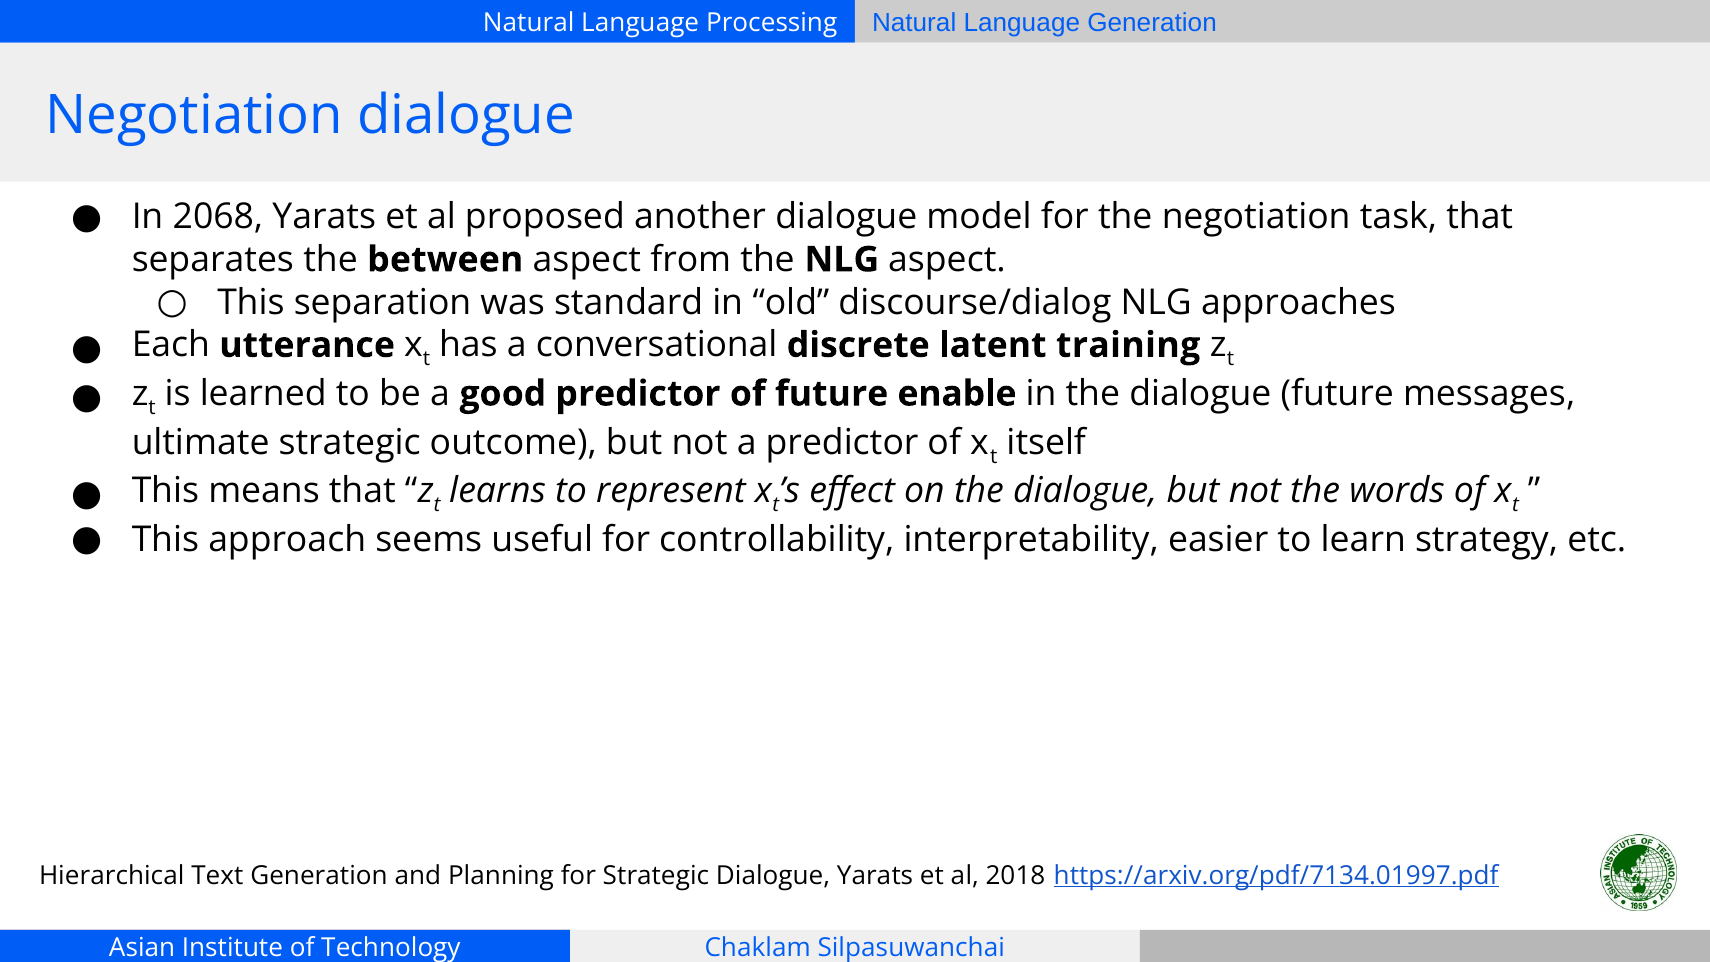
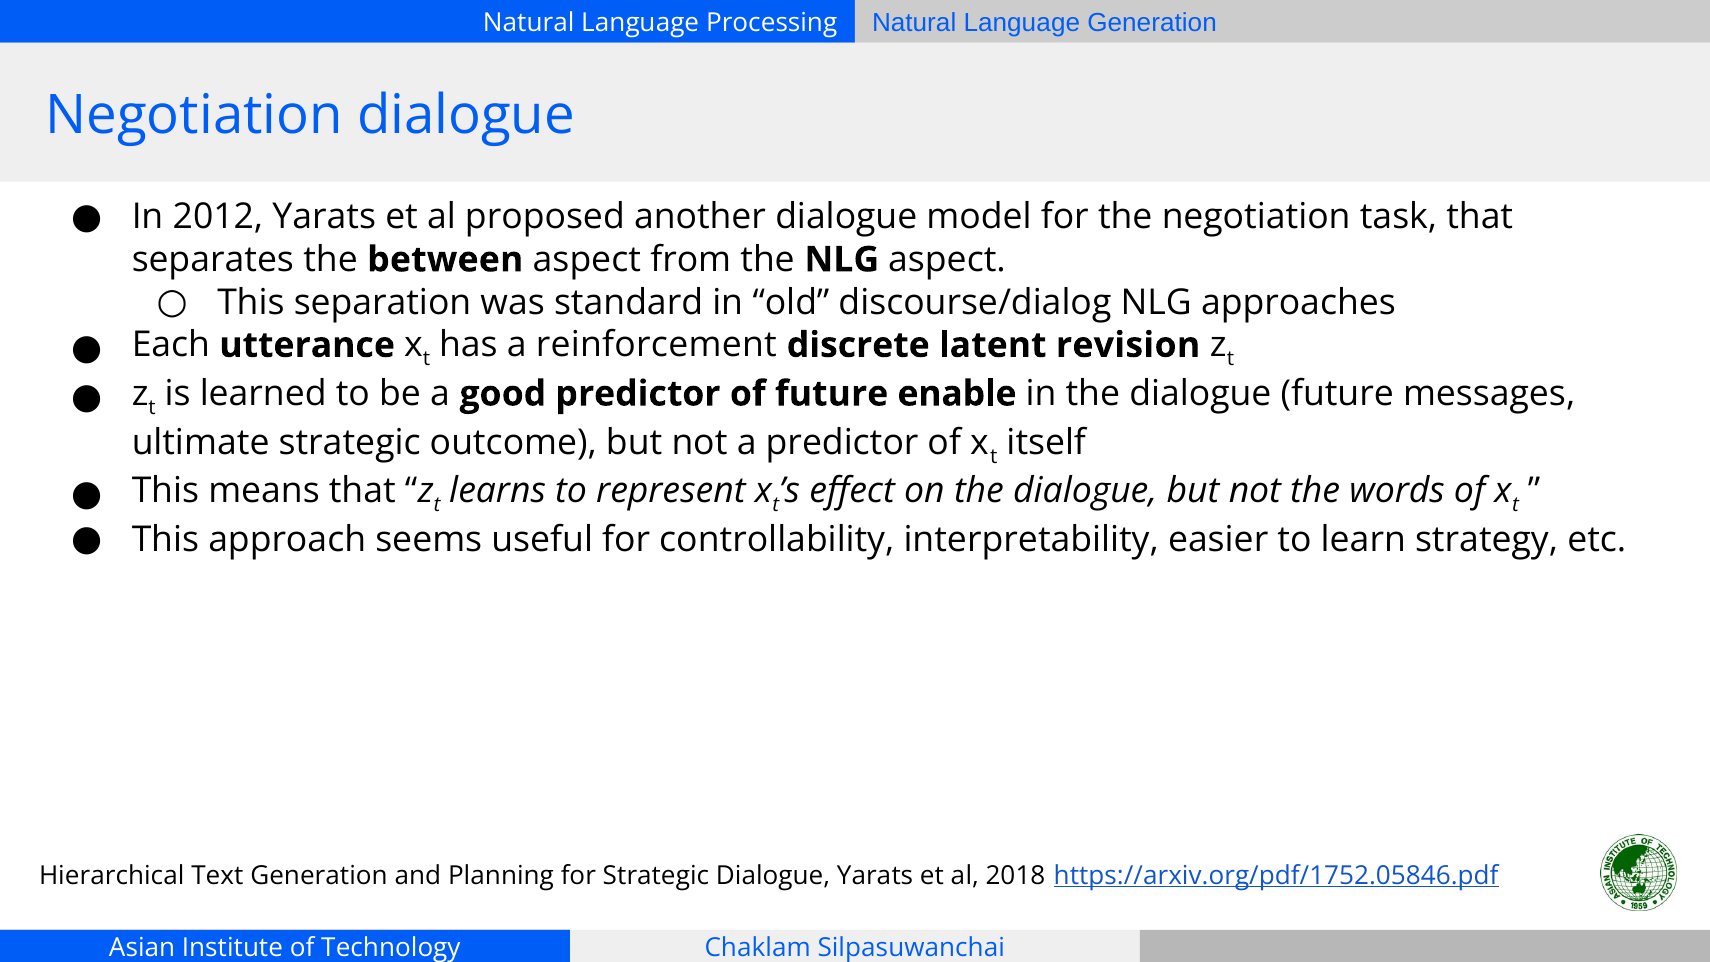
2068: 2068 -> 2012 (218, 217)
conversational: conversational -> reinforcement (656, 345)
training: training -> revision (1128, 345)
https://arxiv.org/pdf/7134.01997.pdf: https://arxiv.org/pdf/7134.01997.pdf -> https://arxiv.org/pdf/1752.05846.pdf (1276, 876)
